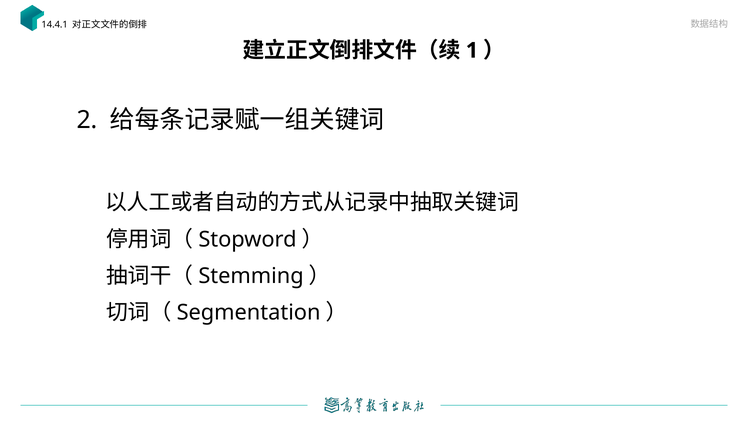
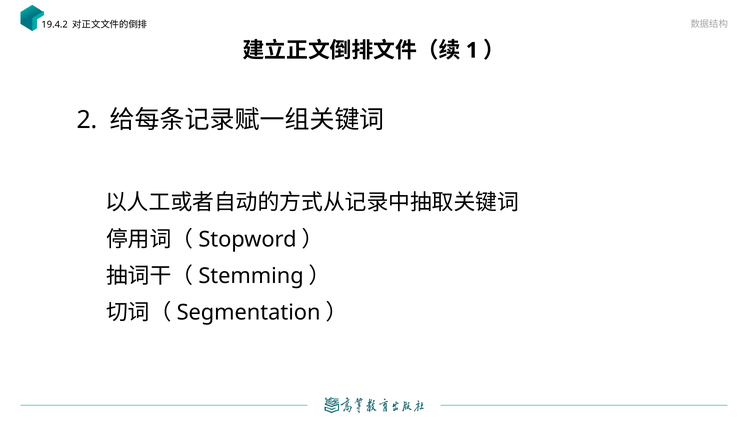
14.4.1: 14.4.1 -> 19.4.2 (55, 24)
